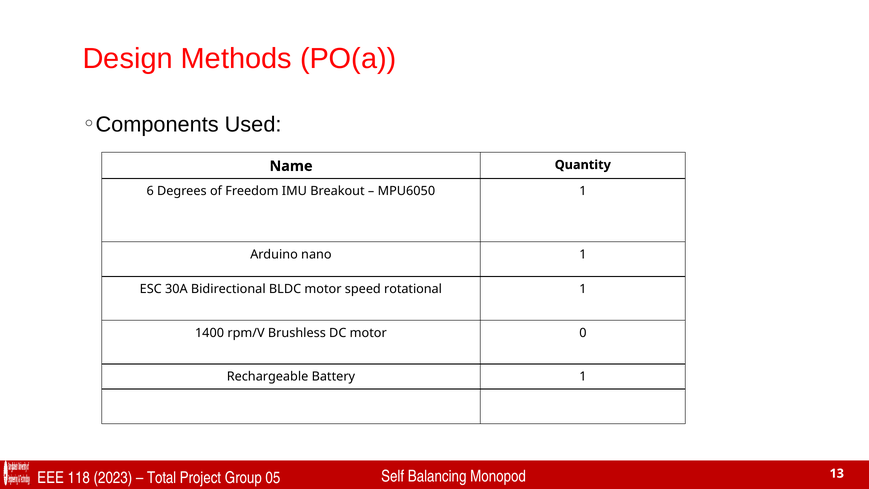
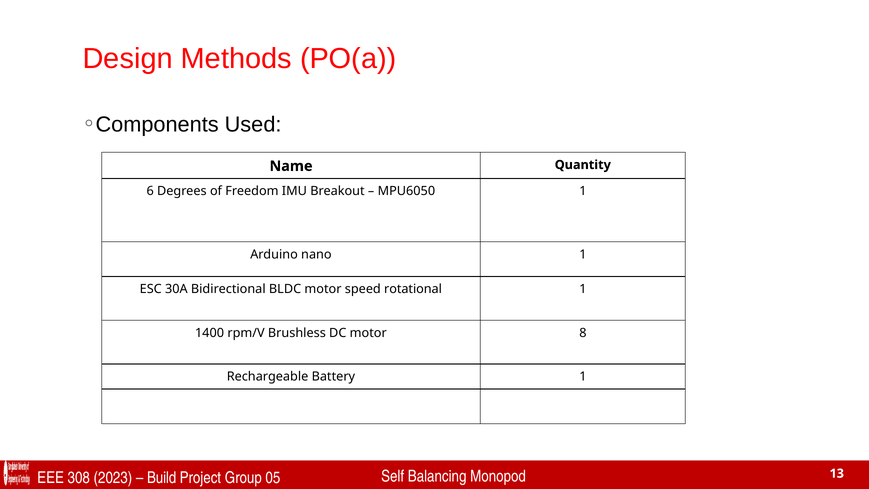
0: 0 -> 8 (583, 333)
118: 118 -> 308 (79, 478)
Total: Total -> Build (162, 478)
